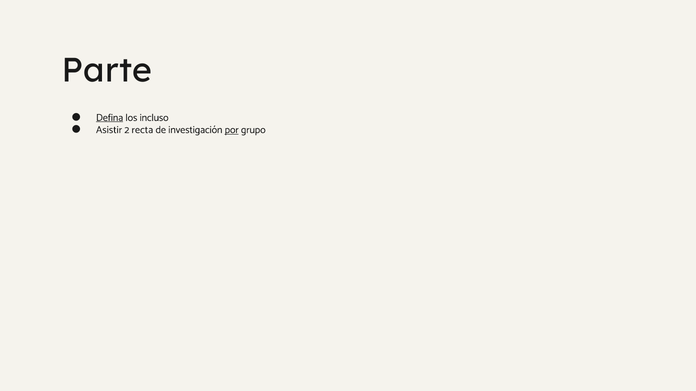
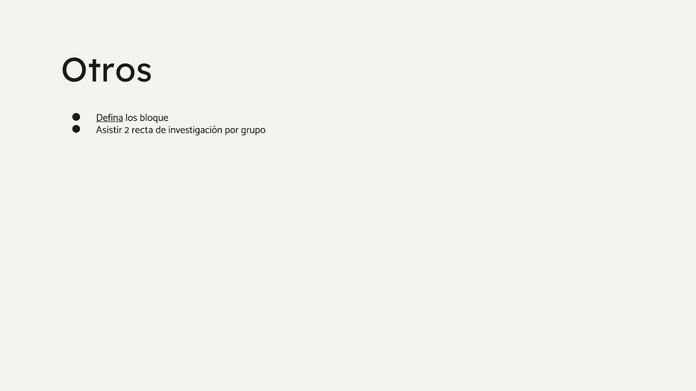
Parte: Parte -> Otros (107, 71)
incluso: incluso -> bloque (154, 118)
por underline: present -> none (232, 130)
